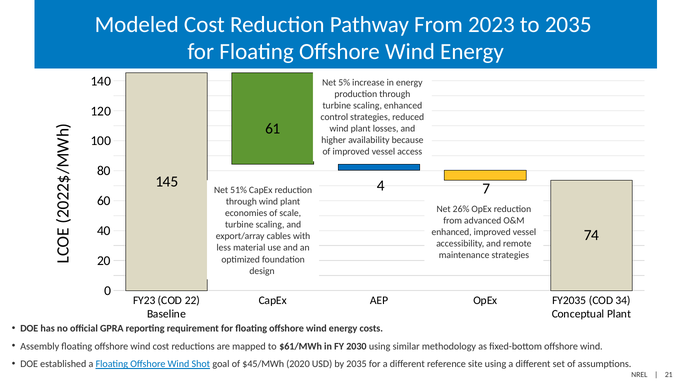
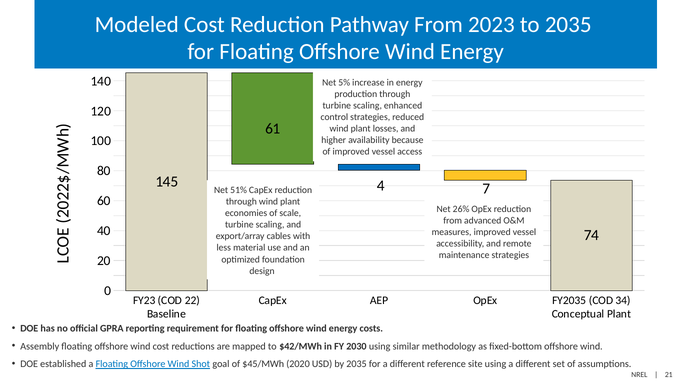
enhanced: enhanced -> measures (452, 232)
$61/MWh: $61/MWh -> $42/MWh (301, 346)
